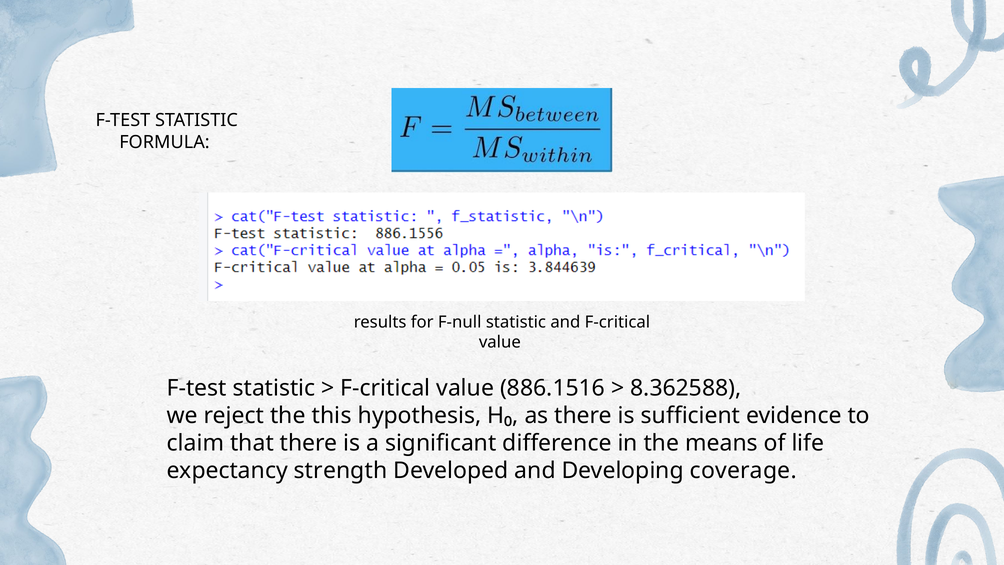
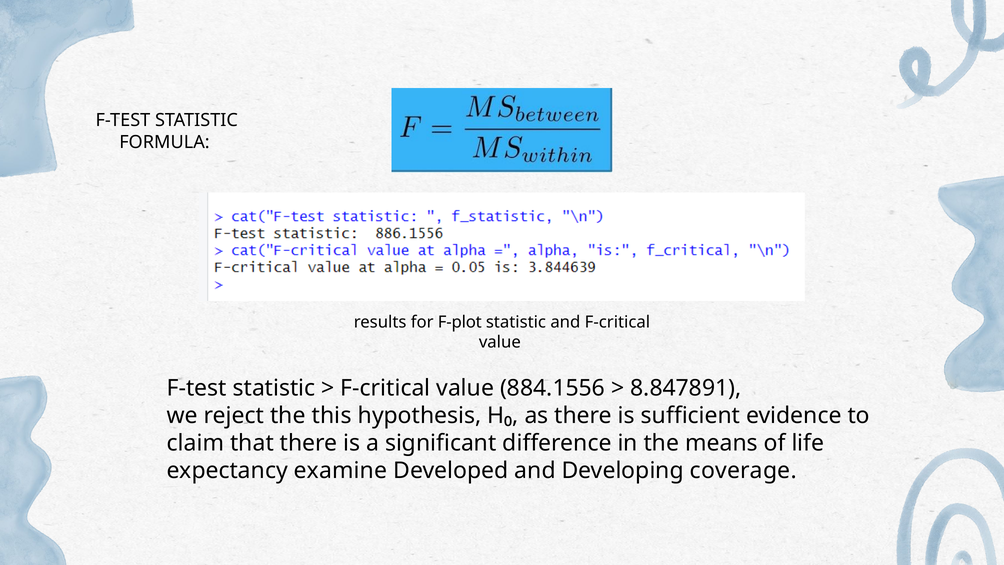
F-null: F-null -> F-plot (460, 322)
886.1516: 886.1516 -> 884.1556 (553, 388)
8.362588: 8.362588 -> 8.847891 (686, 388)
strength: strength -> examine (341, 471)
